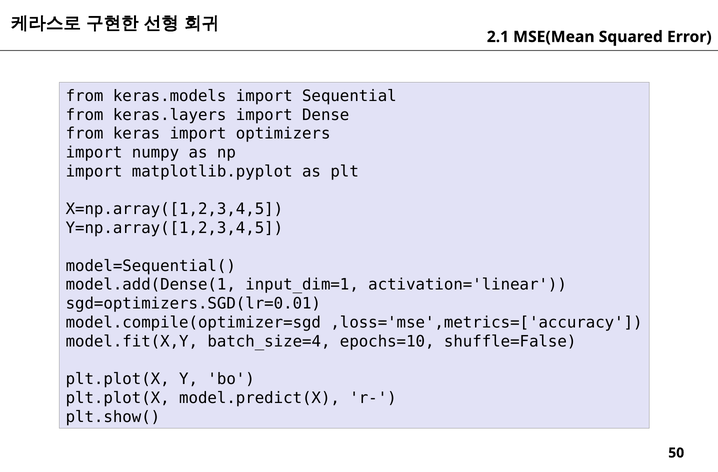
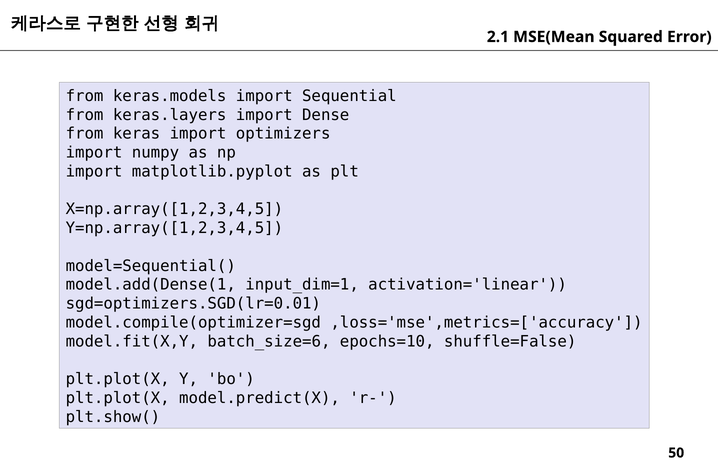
batch_size=4: batch_size=4 -> batch_size=6 (269, 341)
